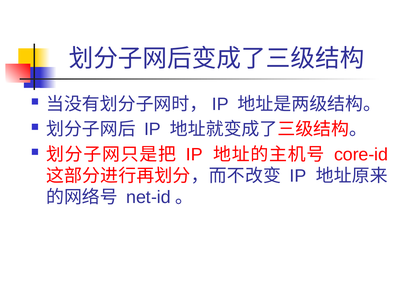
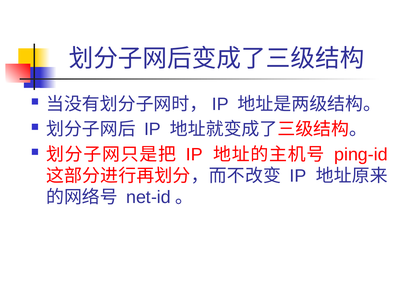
core-id: core-id -> ping-id (361, 155)
